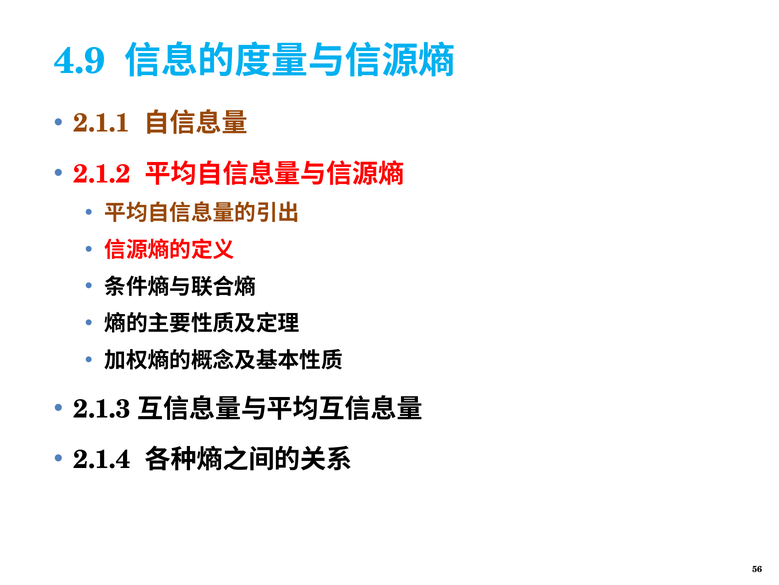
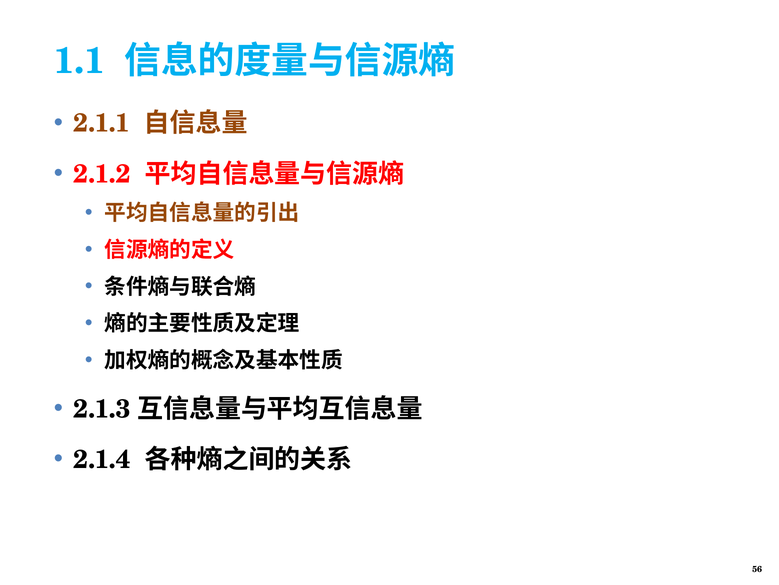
4.9: 4.9 -> 1.1 (80, 61)
